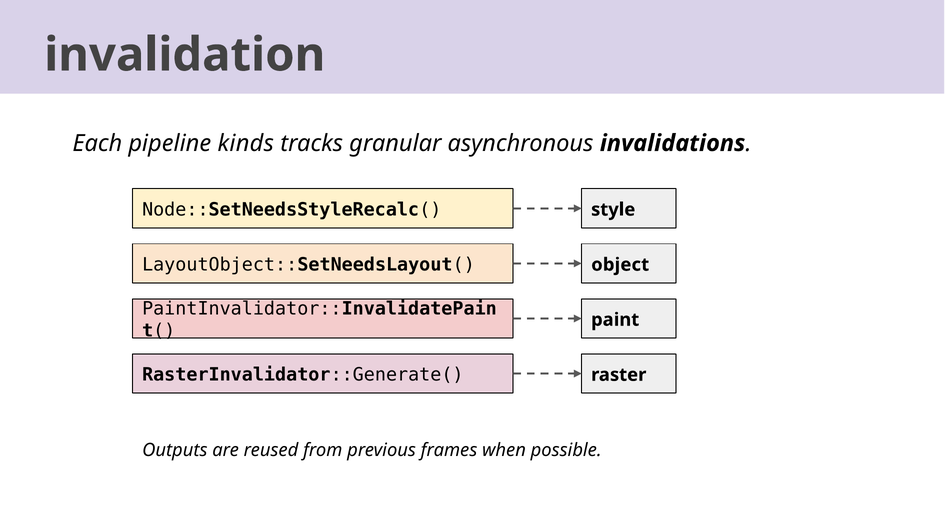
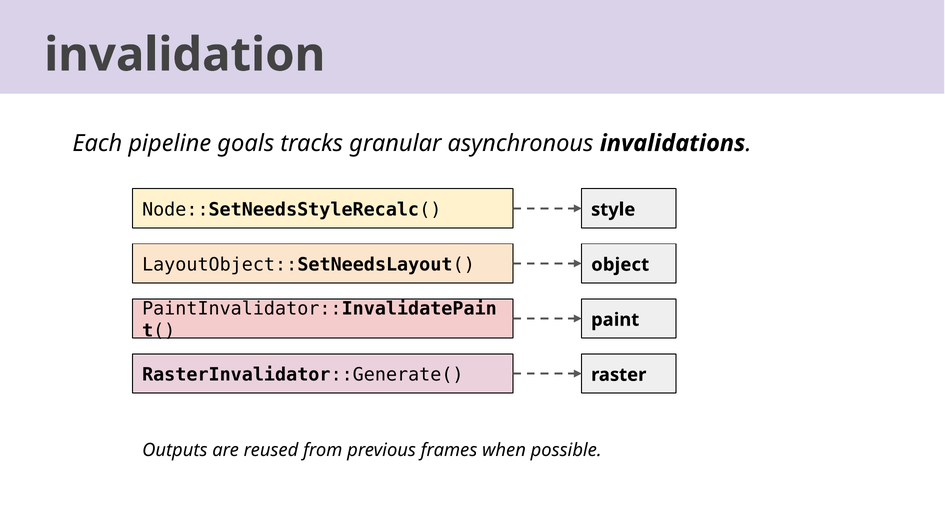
kinds: kinds -> goals (246, 143)
